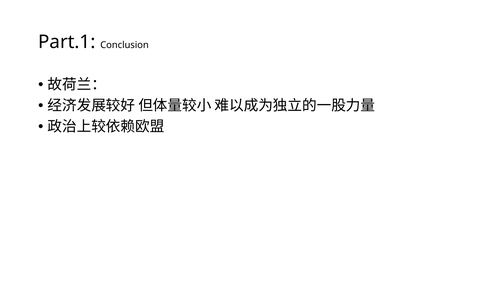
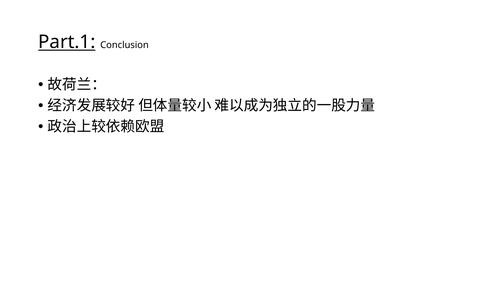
Part.1 underline: none -> present (67, 42)
